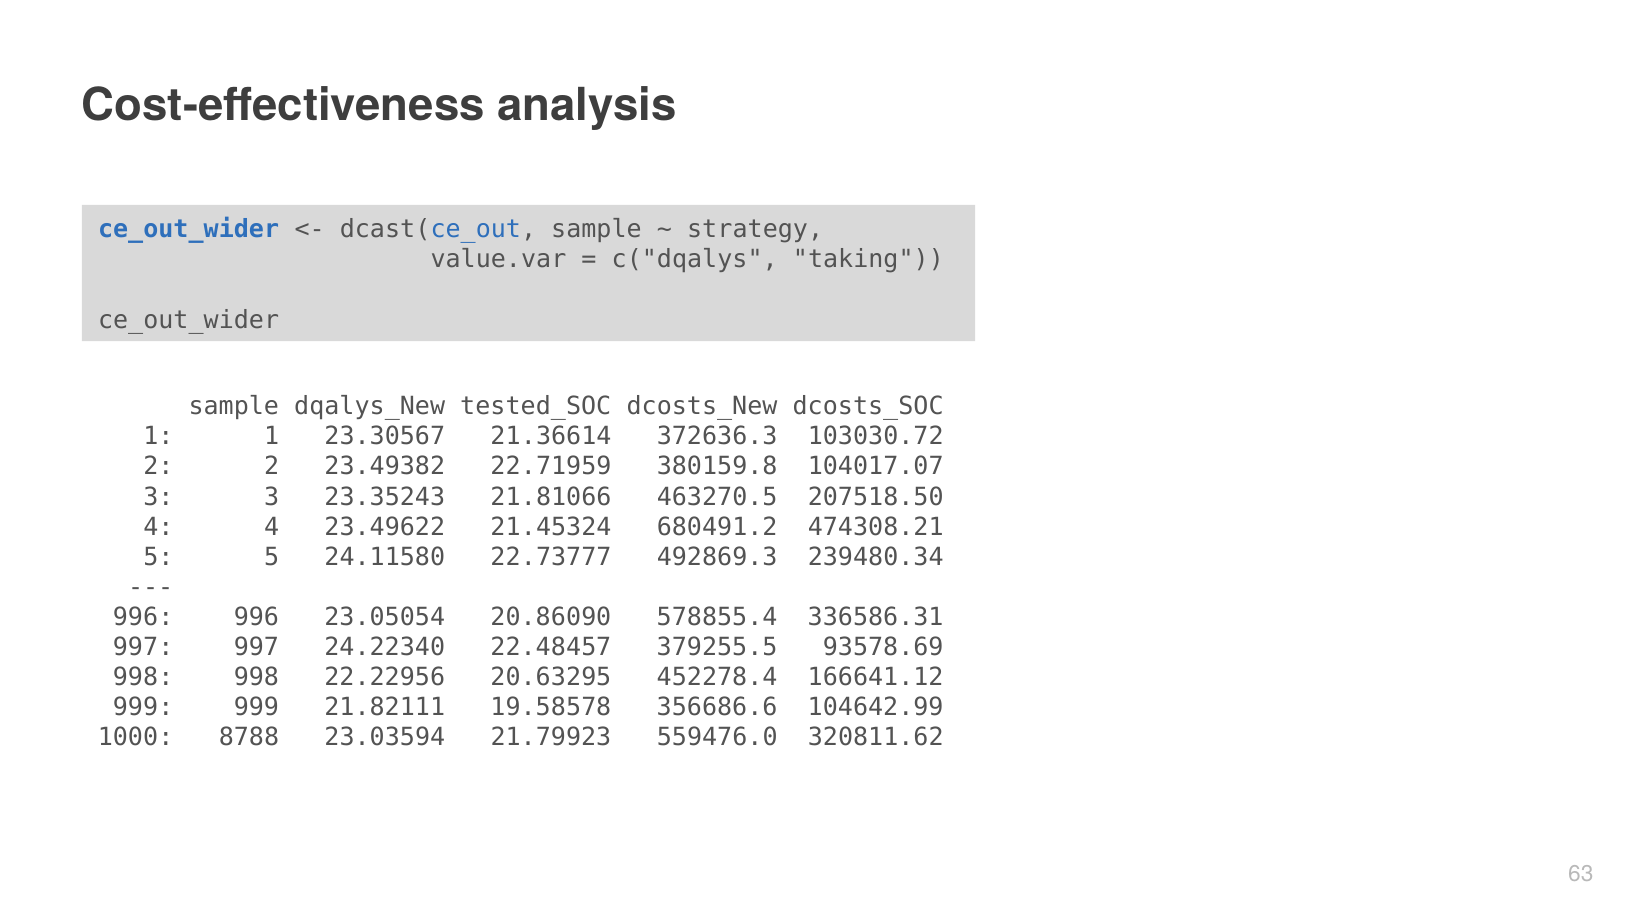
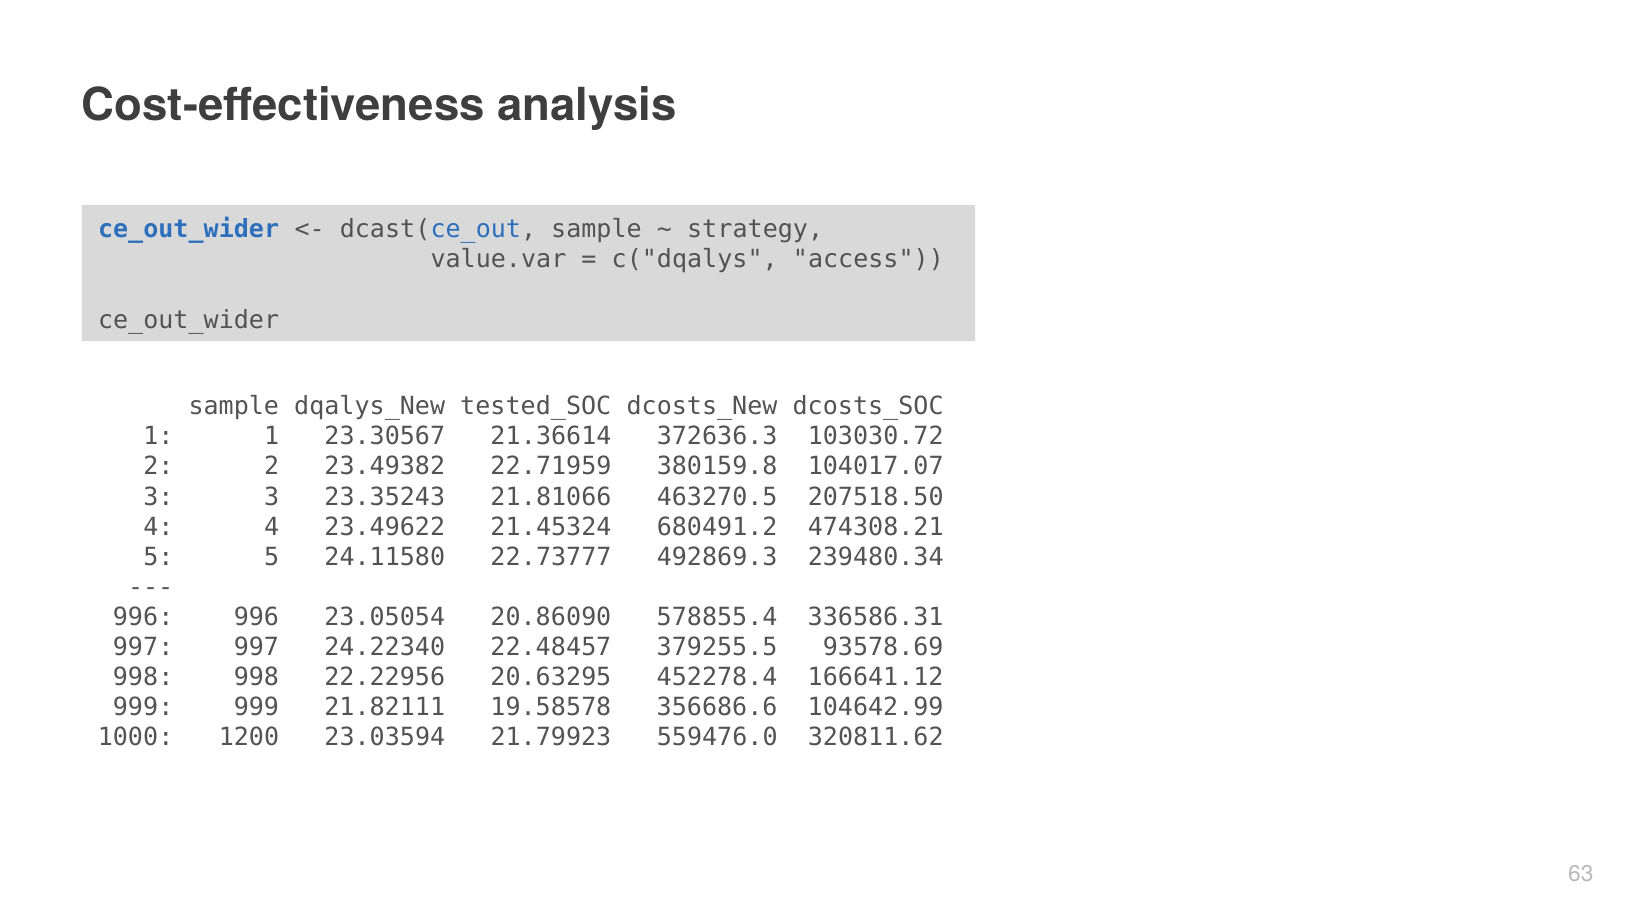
taking: taking -> access (868, 260)
8788: 8788 -> 1200 (249, 737)
